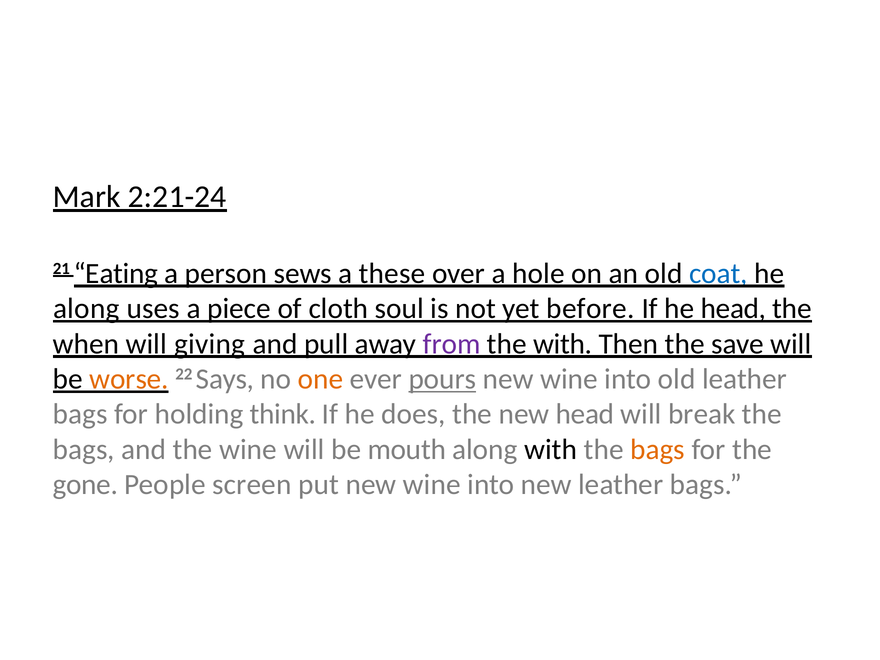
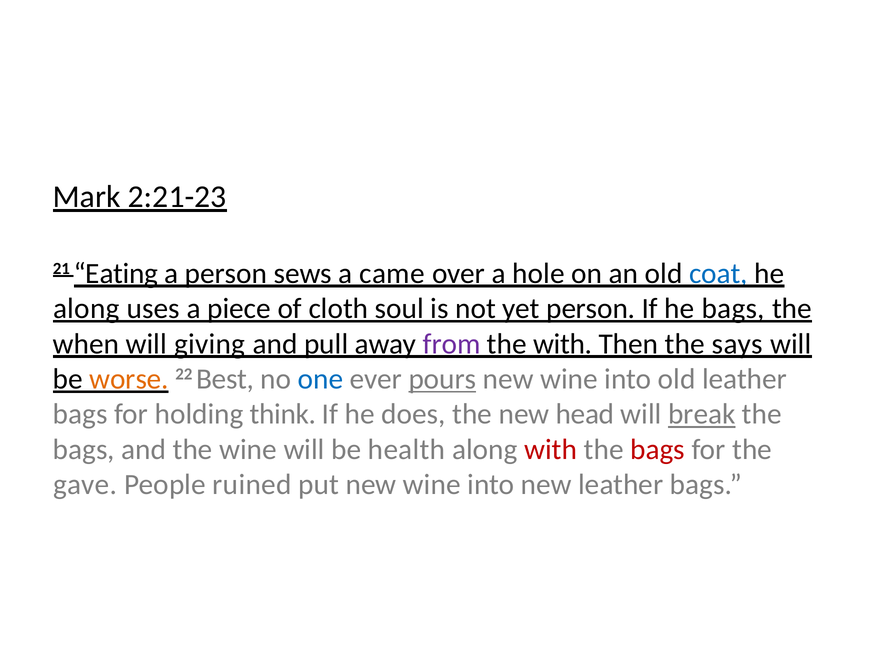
2:21-24: 2:21-24 -> 2:21-23 (177, 197)
these: these -> came (392, 273)
yet before: before -> person (591, 309)
he head: head -> bags (733, 309)
save: save -> says (737, 344)
Says: Says -> Best (225, 379)
one colour: orange -> blue (320, 379)
break underline: none -> present (702, 414)
mouth: mouth -> health (407, 449)
with colour: black -> red (551, 449)
bags colour: orange -> red (657, 449)
gone: gone -> gave (85, 485)
screen: screen -> ruined (252, 485)
